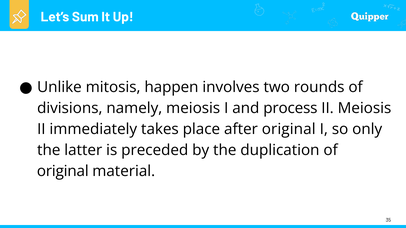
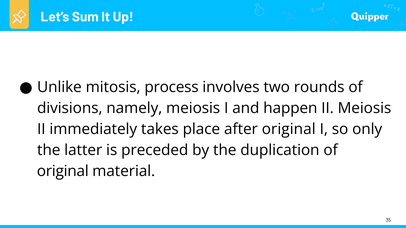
happen: happen -> process (172, 87)
process: process -> happen (290, 108)
